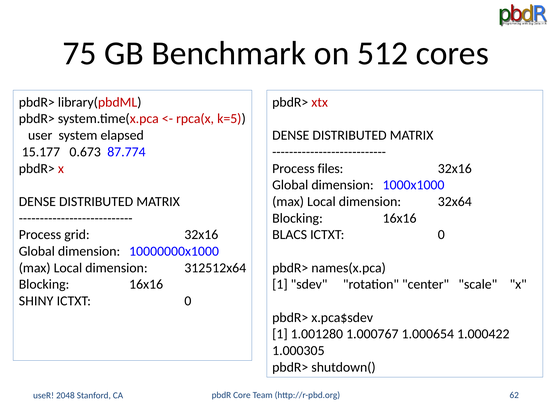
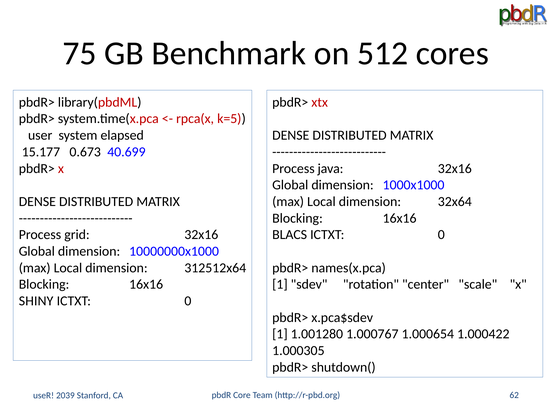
87.774: 87.774 -> 40.699 (126, 152)
files: files -> java (330, 168)
2048: 2048 -> 2039 (65, 395)
